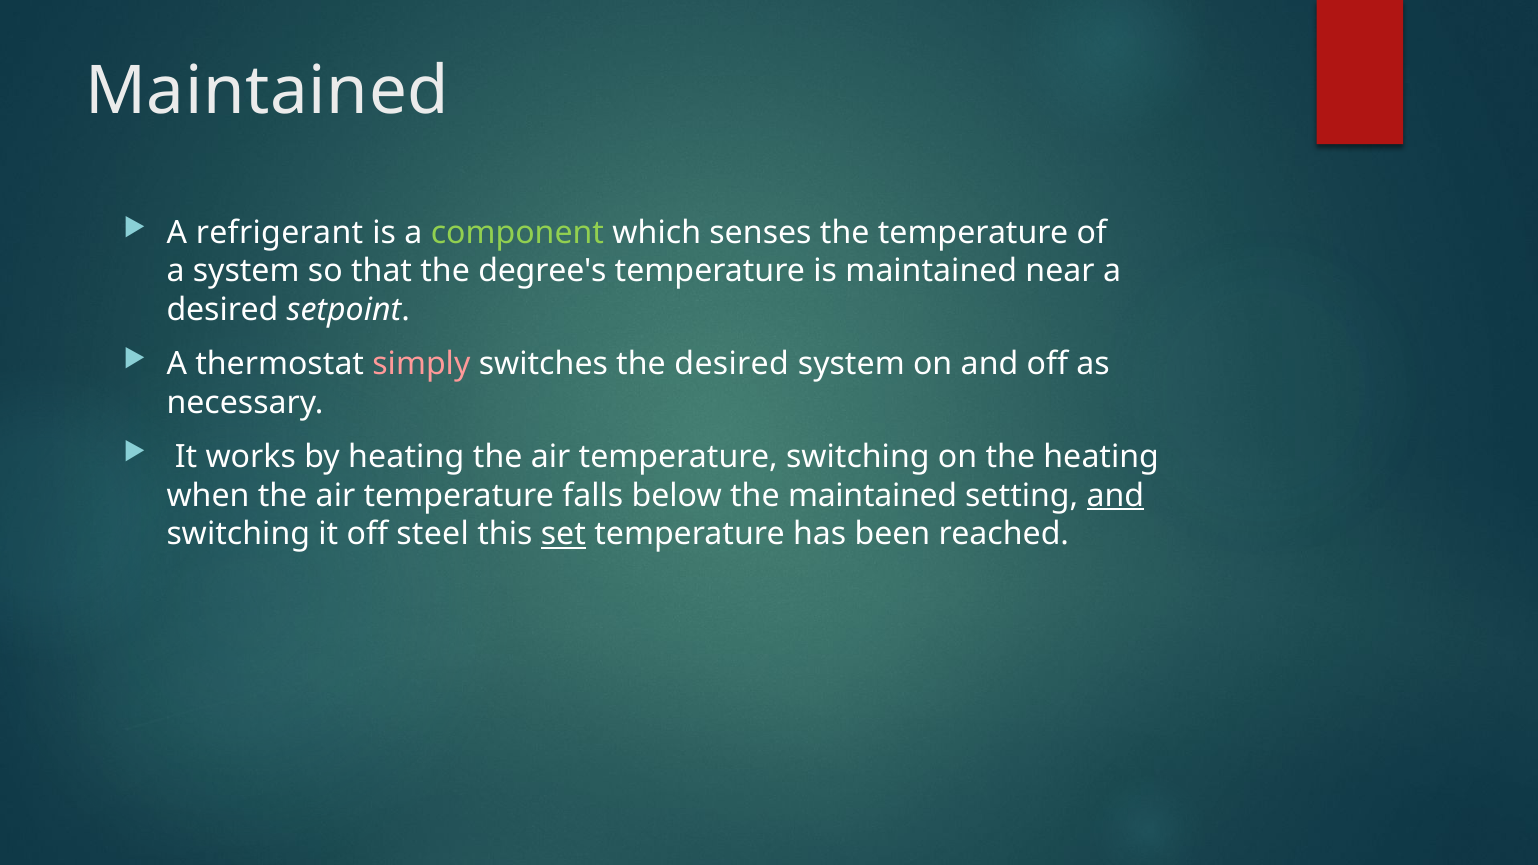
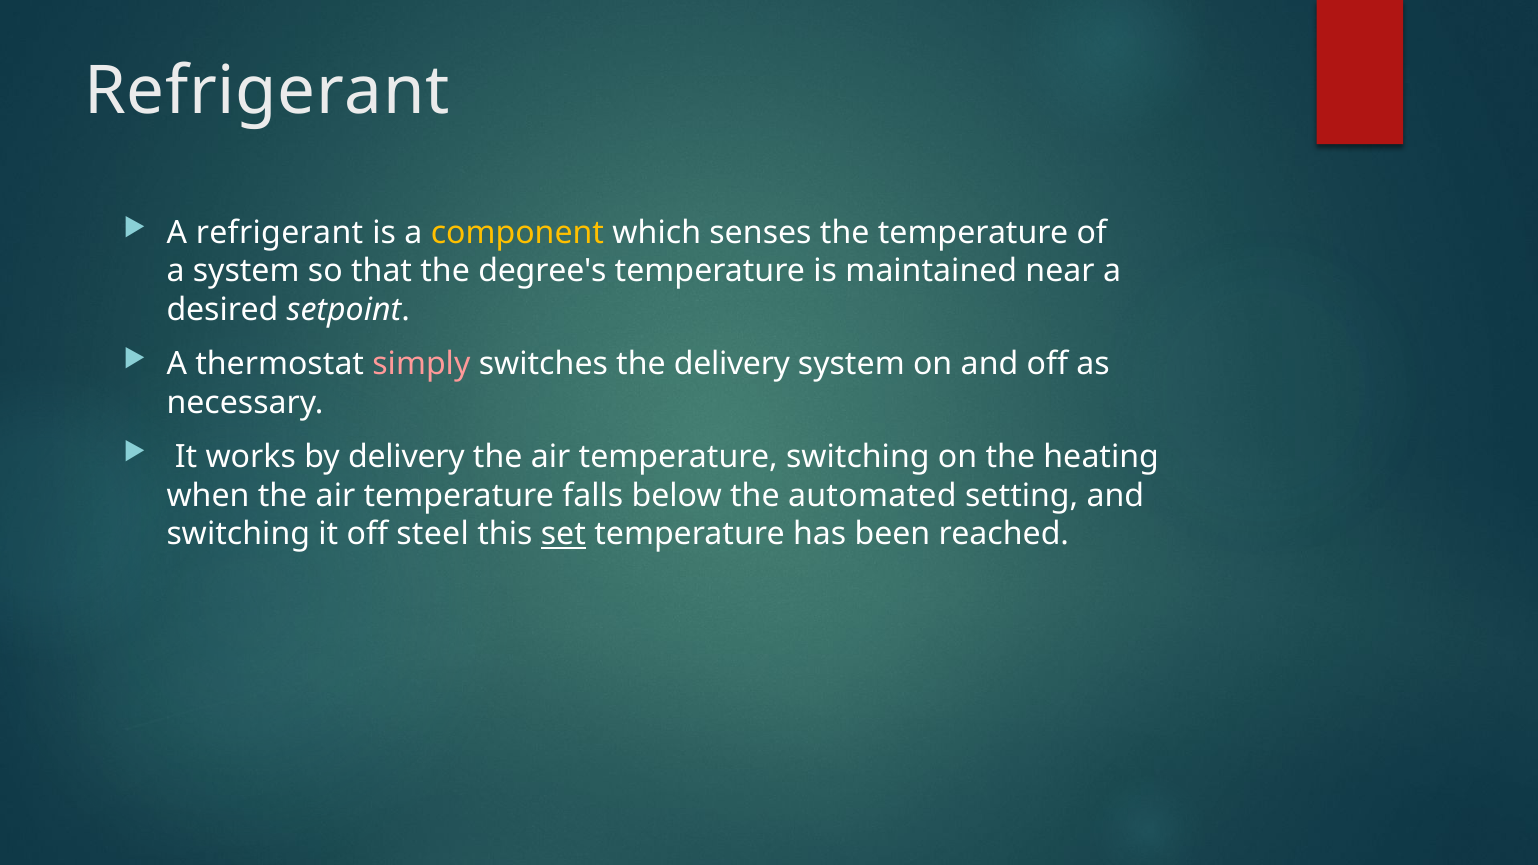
Maintained: Maintained -> Refrigerant (267, 91)
component colour: light green -> yellow (517, 233)
the desired: desired -> delivery (732, 364)
by heating: heating -> delivery (406, 457)
the maintained: maintained -> automated (872, 496)
and underline: present -> none (1115, 496)
